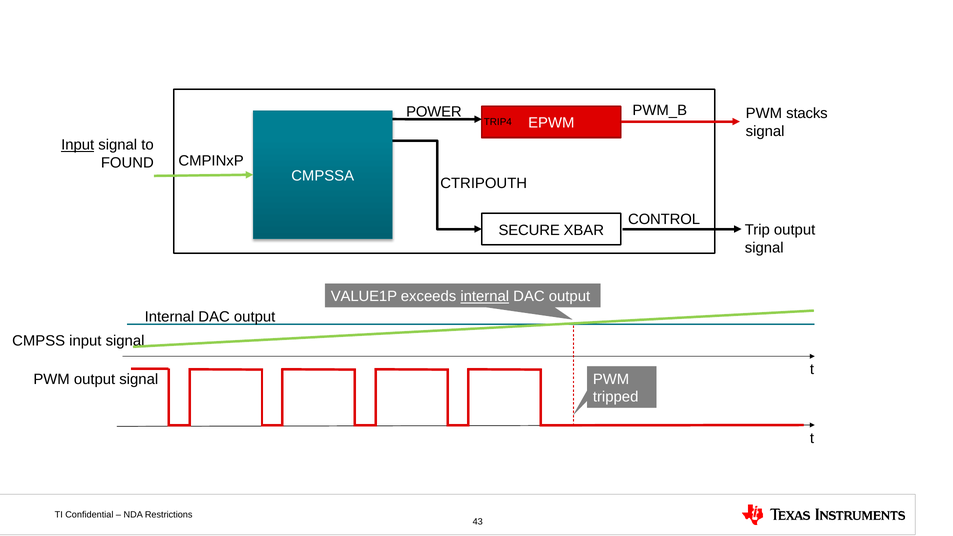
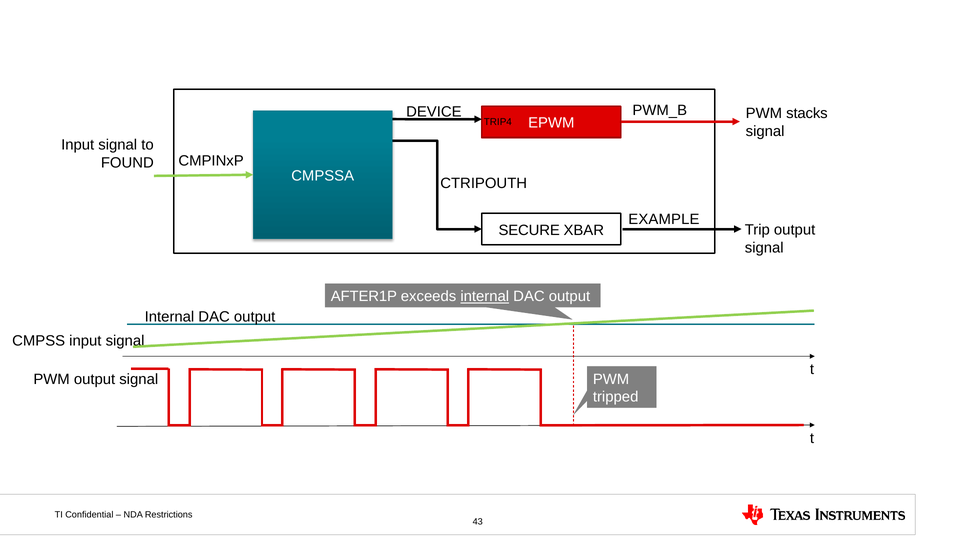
POWER: POWER -> DEVICE (434, 112)
Input underline: present -> none (78, 145)
CONTROL: CONTROL -> EXAMPLE (664, 219)
VALUE1P: VALUE1P -> AFTER1P (364, 296)
